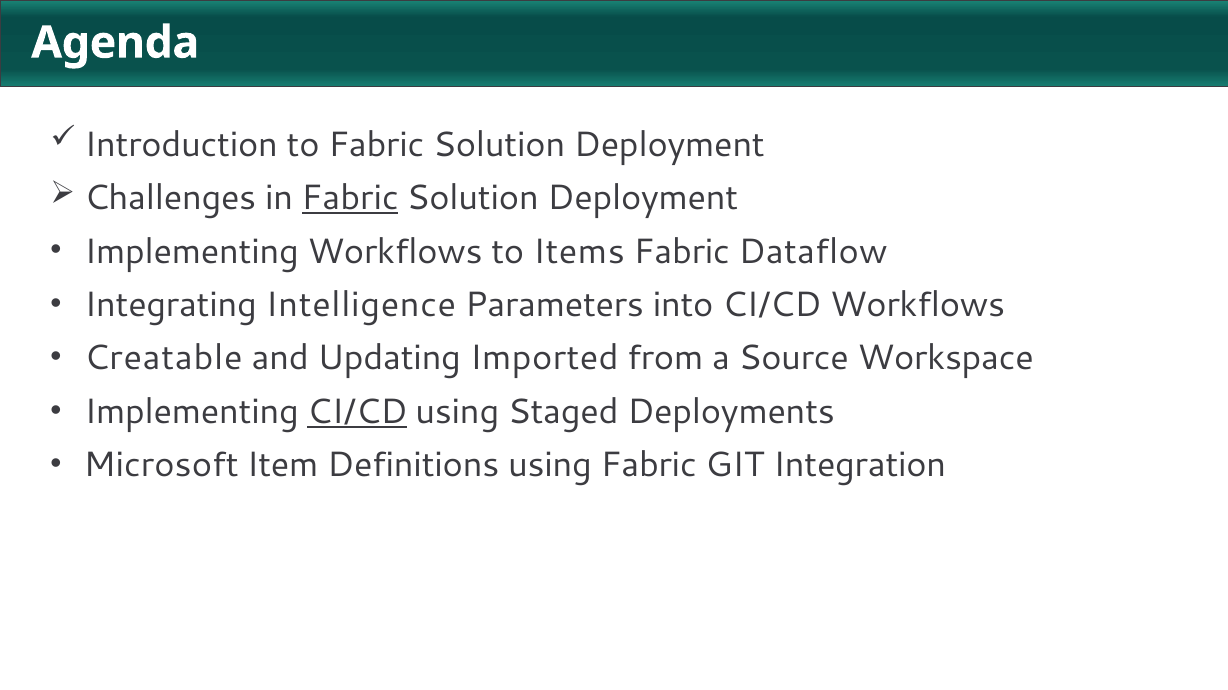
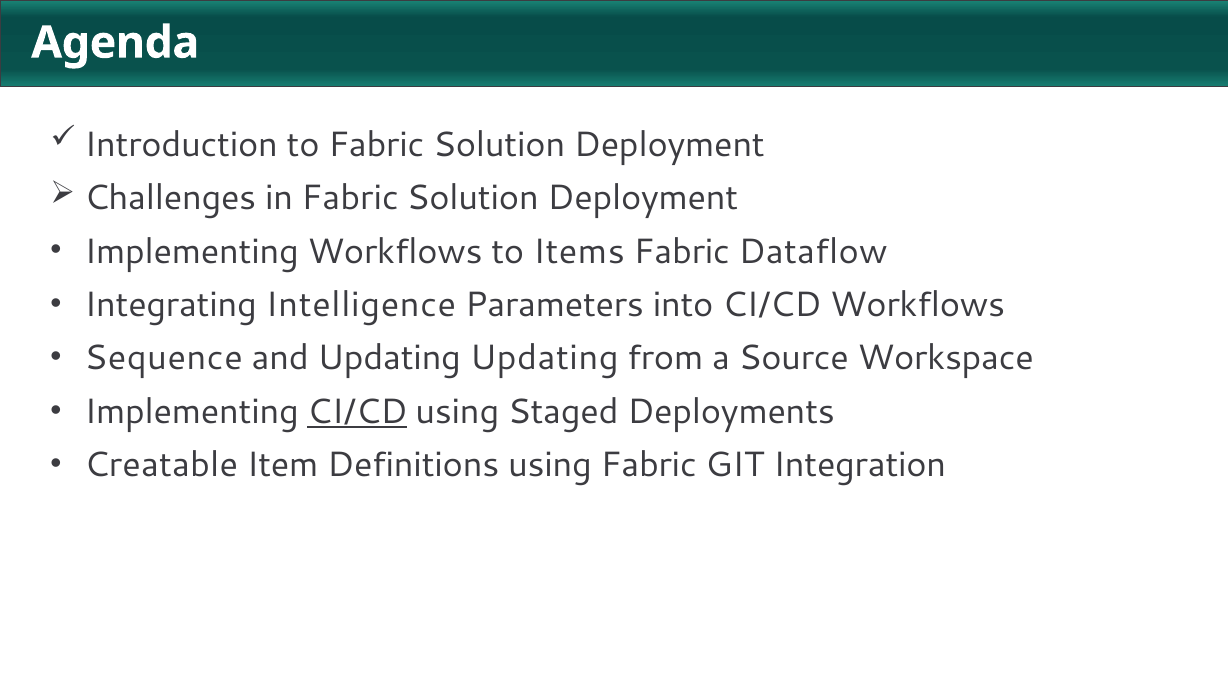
Fabric underline: present -> none (350, 198)
Creatable: Creatable -> Sequence (163, 359)
Updating Imported: Imported -> Updating (544, 359)
Microsoft: Microsoft -> Creatable (161, 466)
